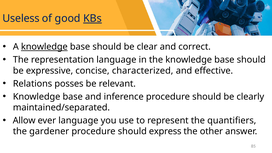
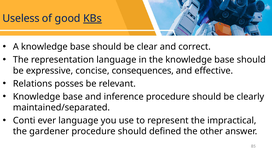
knowledge underline: present -> none (44, 47)
characterized: characterized -> consequences (143, 71)
Allow: Allow -> Conti (24, 121)
quantifiers: quantifiers -> impractical (232, 121)
express: express -> defined (165, 131)
